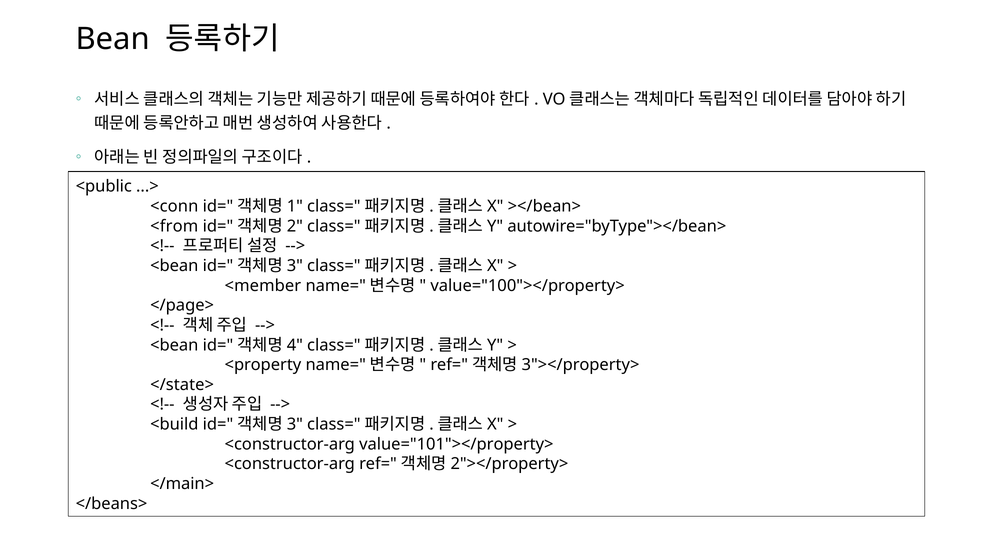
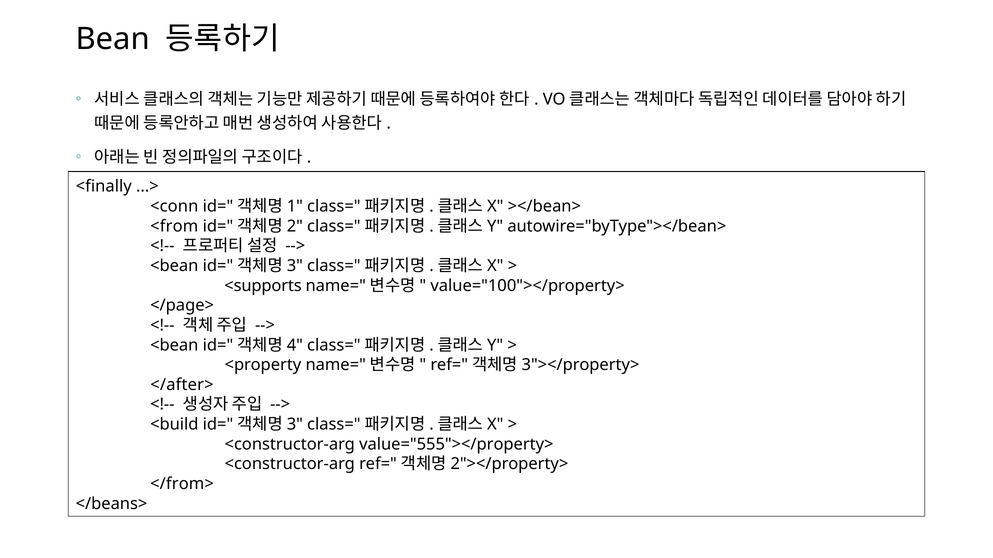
<public: <public -> <finally (104, 187)
<member: <member -> <supports (263, 286)
</state>: </state> -> </after> (182, 385)
value="101"></property>: value="101"></property> -> value="555"></property> (456, 445)
</main>: </main> -> </from> (182, 484)
